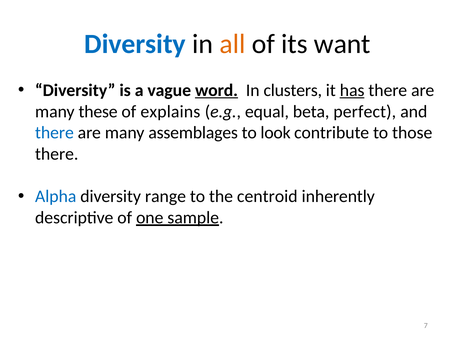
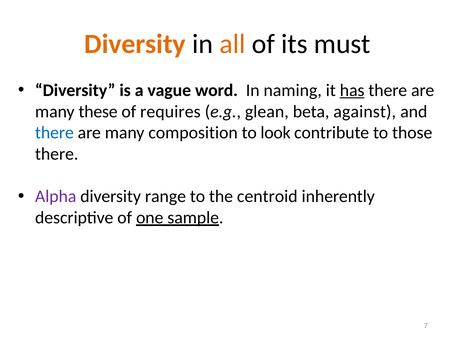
Diversity colour: blue -> orange (135, 44)
want: want -> must (342, 44)
word underline: present -> none (217, 90)
clusters: clusters -> naming (293, 90)
explains: explains -> requires (170, 112)
equal: equal -> glean (267, 112)
perfect: perfect -> against (365, 112)
assemblages: assemblages -> composition (193, 133)
Alpha colour: blue -> purple (56, 197)
